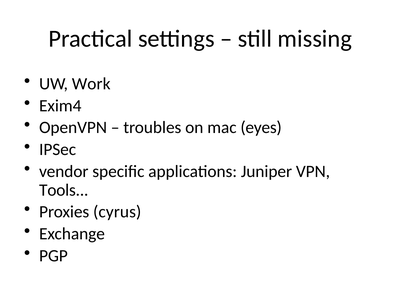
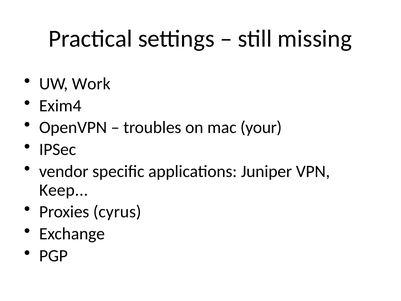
eyes: eyes -> your (261, 127)
Tools: Tools -> Keep (64, 190)
